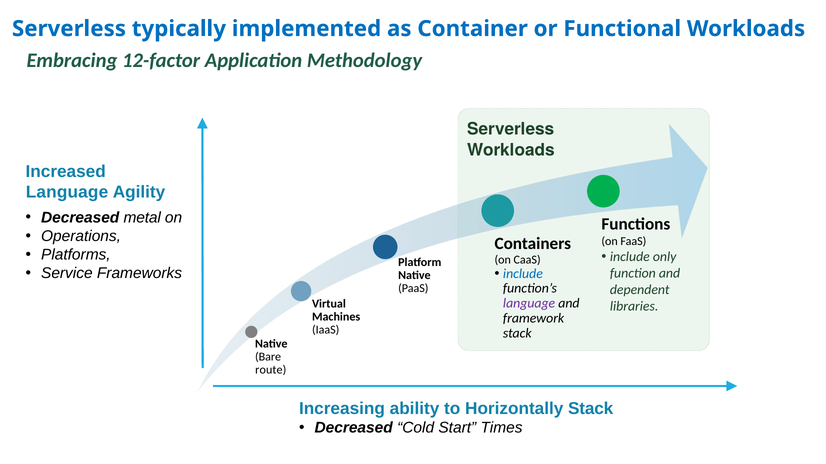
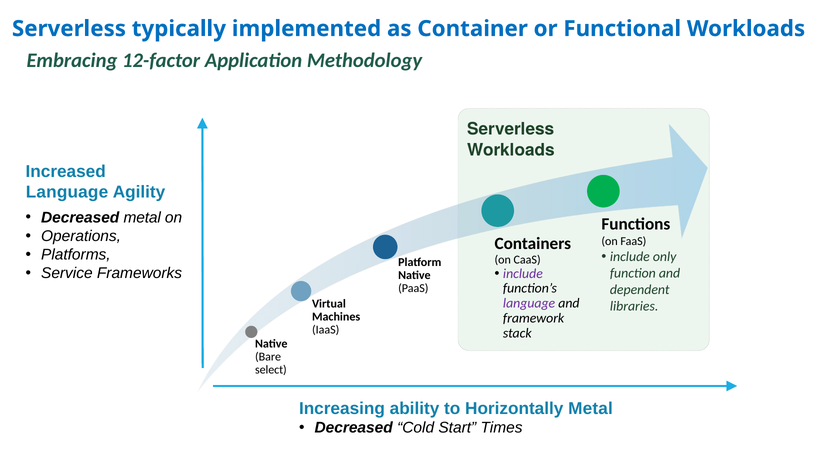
include colour: blue -> purple (523, 274)
route: route -> select (271, 370)
Horizontally Stack: Stack -> Metal (591, 409)
